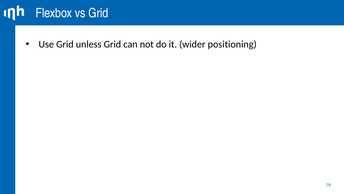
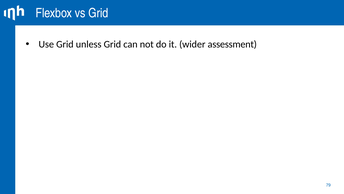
wider positioning: positioning -> assessment (232, 44)
